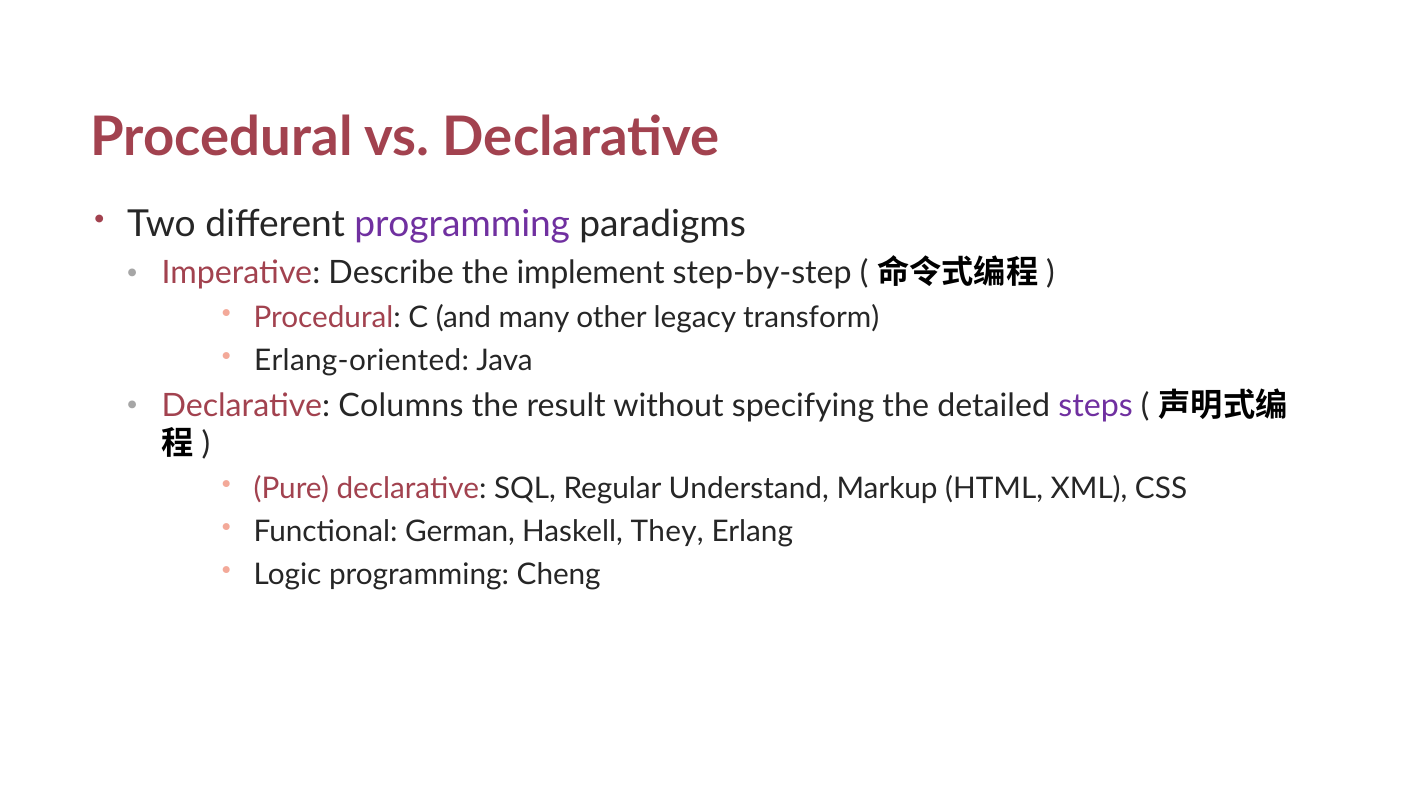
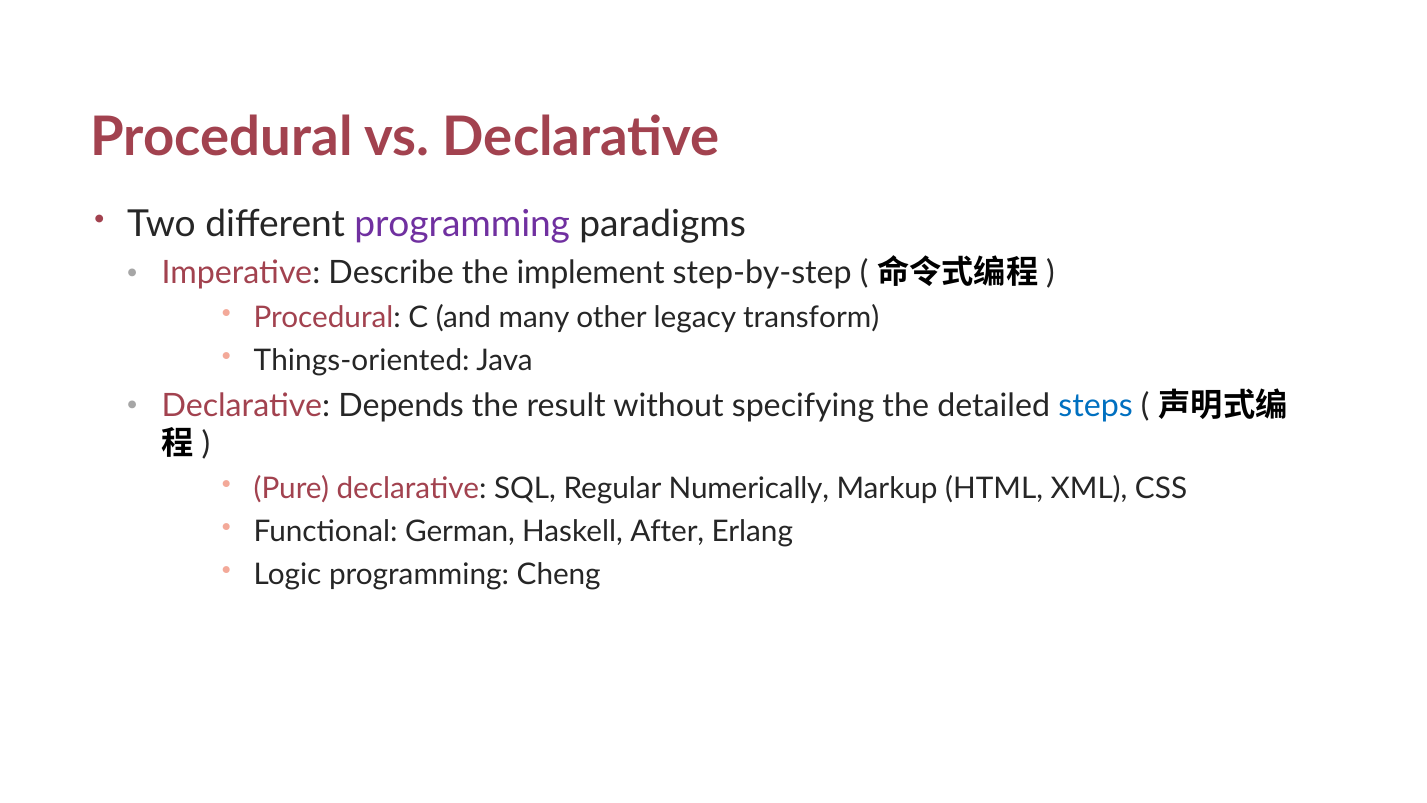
Erlang-oriented: Erlang-oriented -> Things-oriented (362, 361)
Columns: Columns -> Depends (401, 406)
steps colour: purple -> blue (1096, 406)
Understand: Understand -> Numerically (749, 489)
They: They -> After (667, 532)
